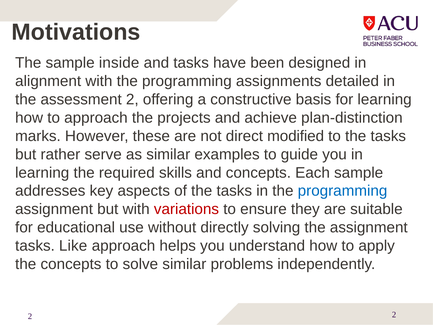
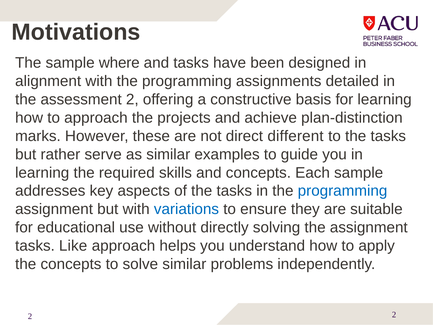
inside: inside -> where (119, 63)
modified: modified -> different (296, 136)
variations colour: red -> blue (186, 209)
